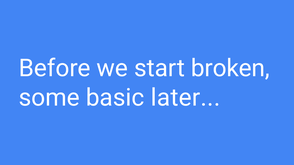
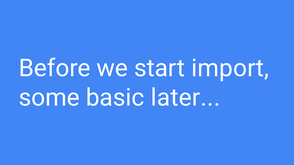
broken: broken -> import (230, 68)
